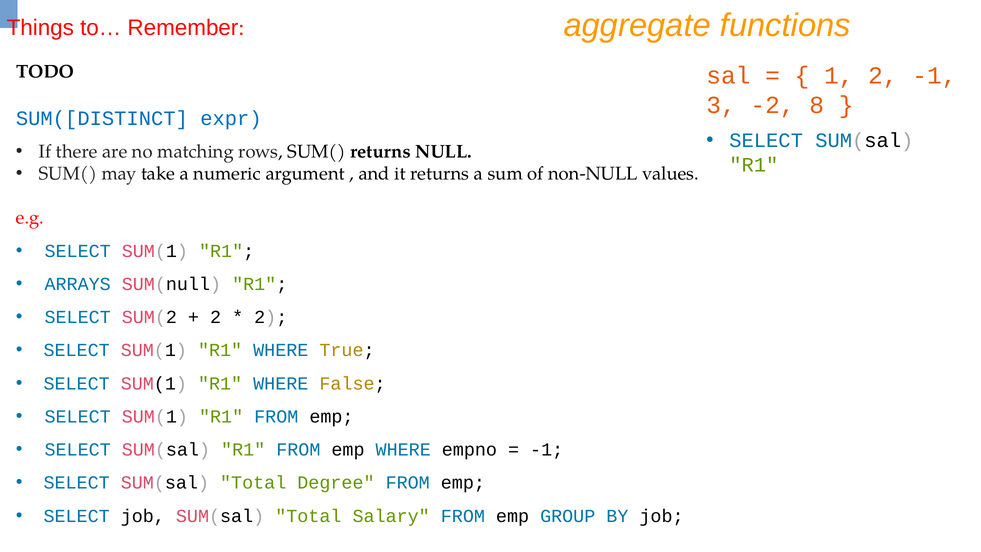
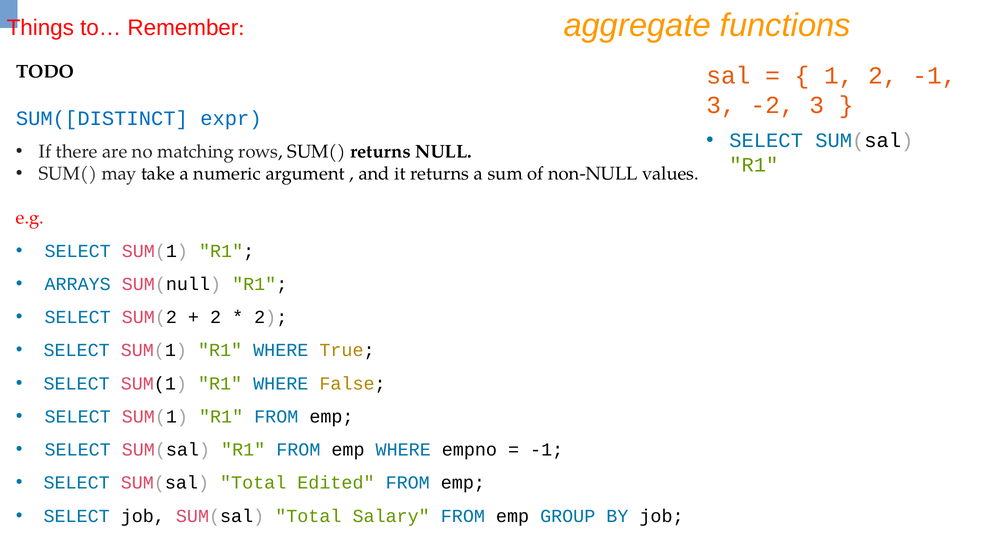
-2 8: 8 -> 3 (817, 105)
Degree: Degree -> Edited (336, 483)
